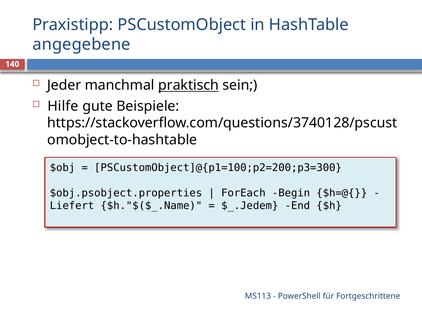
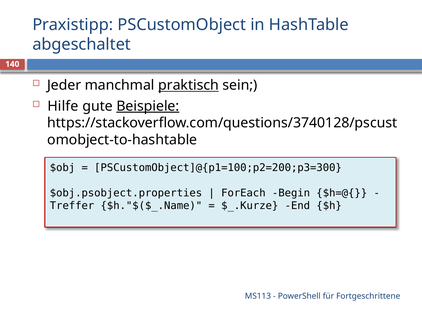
angegebene: angegebene -> abgeschaltet (82, 44)
Beispiele underline: none -> present (148, 106)
Liefert: Liefert -> Treffer (72, 206)
$_.Jedem: $_.Jedem -> $_.Kurze (250, 206)
